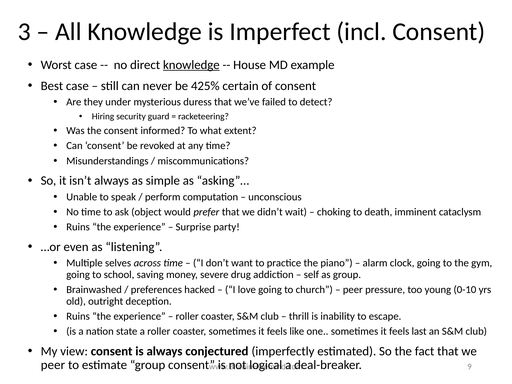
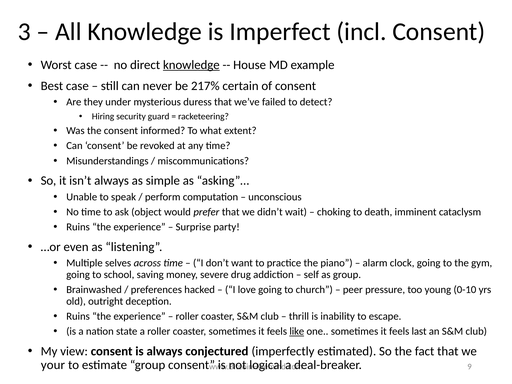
425%: 425% -> 217% (205, 86)
like underline: none -> present (297, 331)
peer: peer -> your (53, 365)
